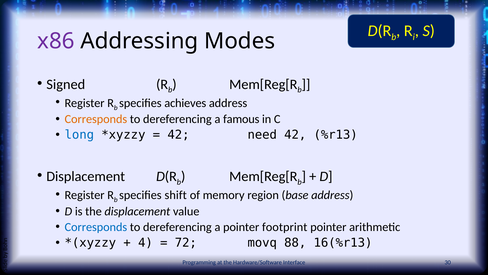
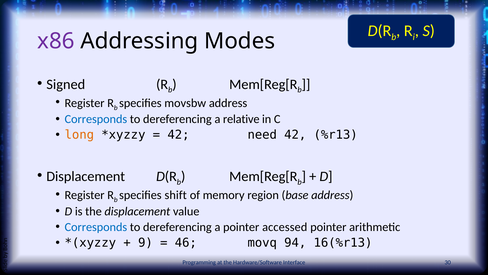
achieves: achieves -> movsbw (185, 103)
Corresponds colour: orange -> blue (96, 119)
famous: famous -> relative (241, 119)
long colour: blue -> orange (79, 135)
footprint: footprint -> accessed (285, 227)
4: 4 -> 9 (145, 242)
72: 72 -> 46 (186, 242)
88: 88 -> 94 (295, 242)
